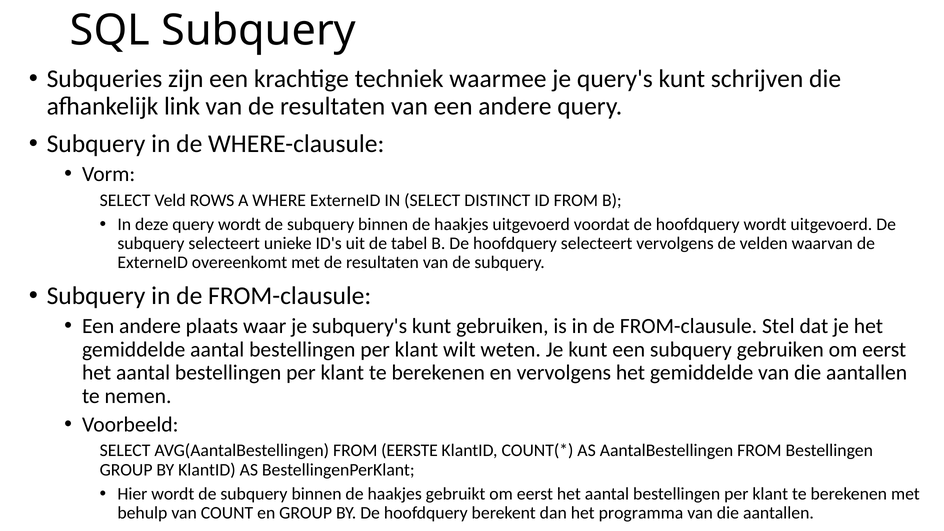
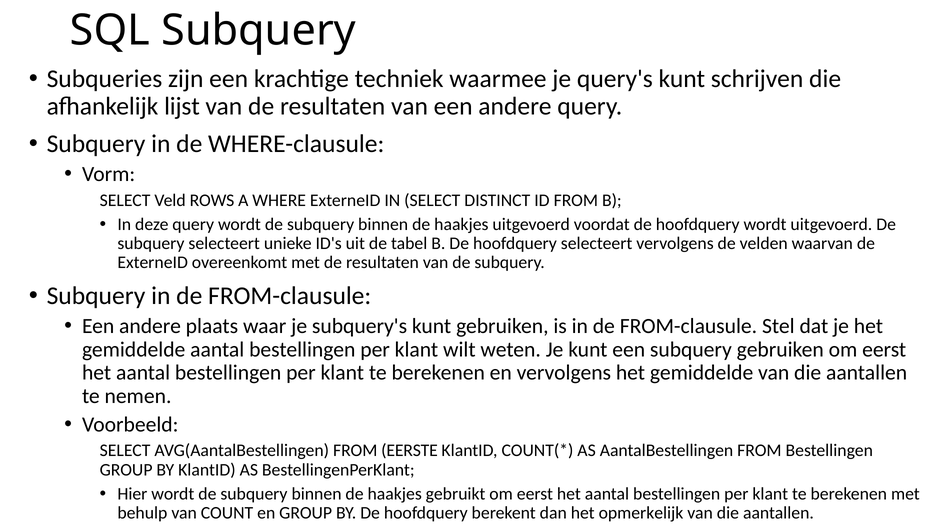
link: link -> lijst (182, 106)
programma: programma -> opmerkelijk (641, 513)
